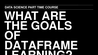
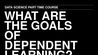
DATAFRAME: DATAFRAME -> DEPENDENT (41, 46)
